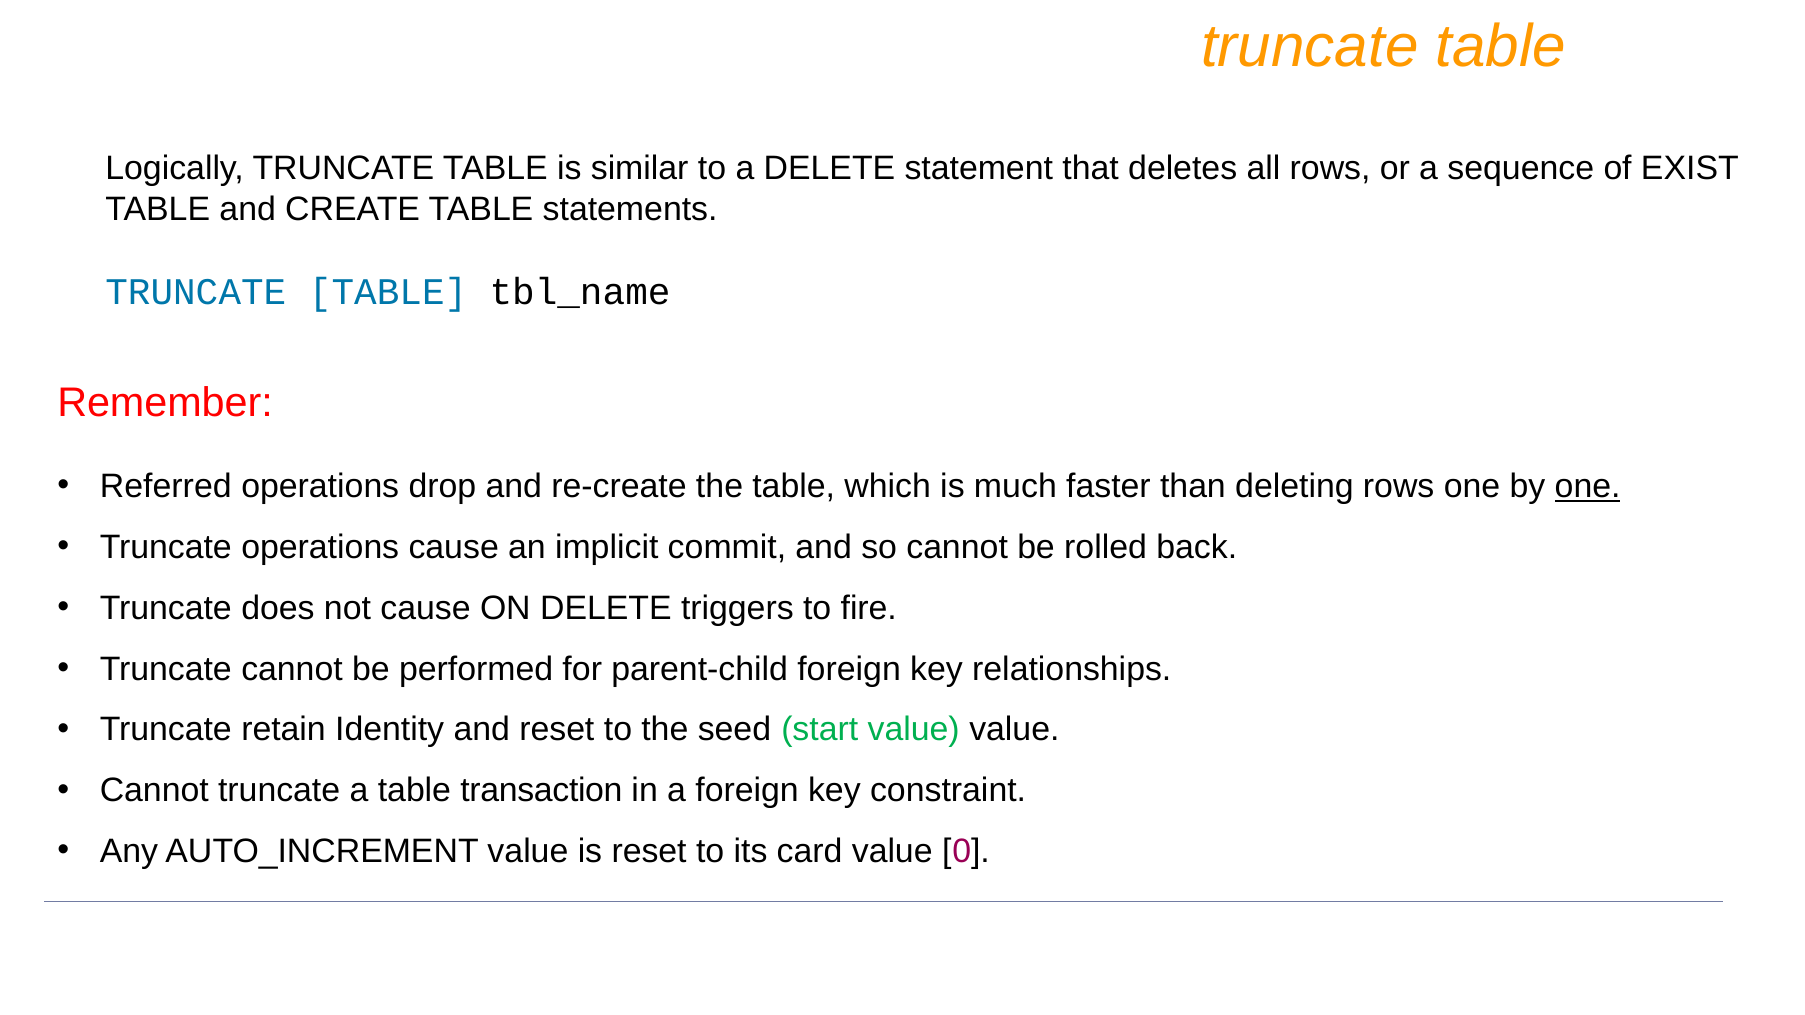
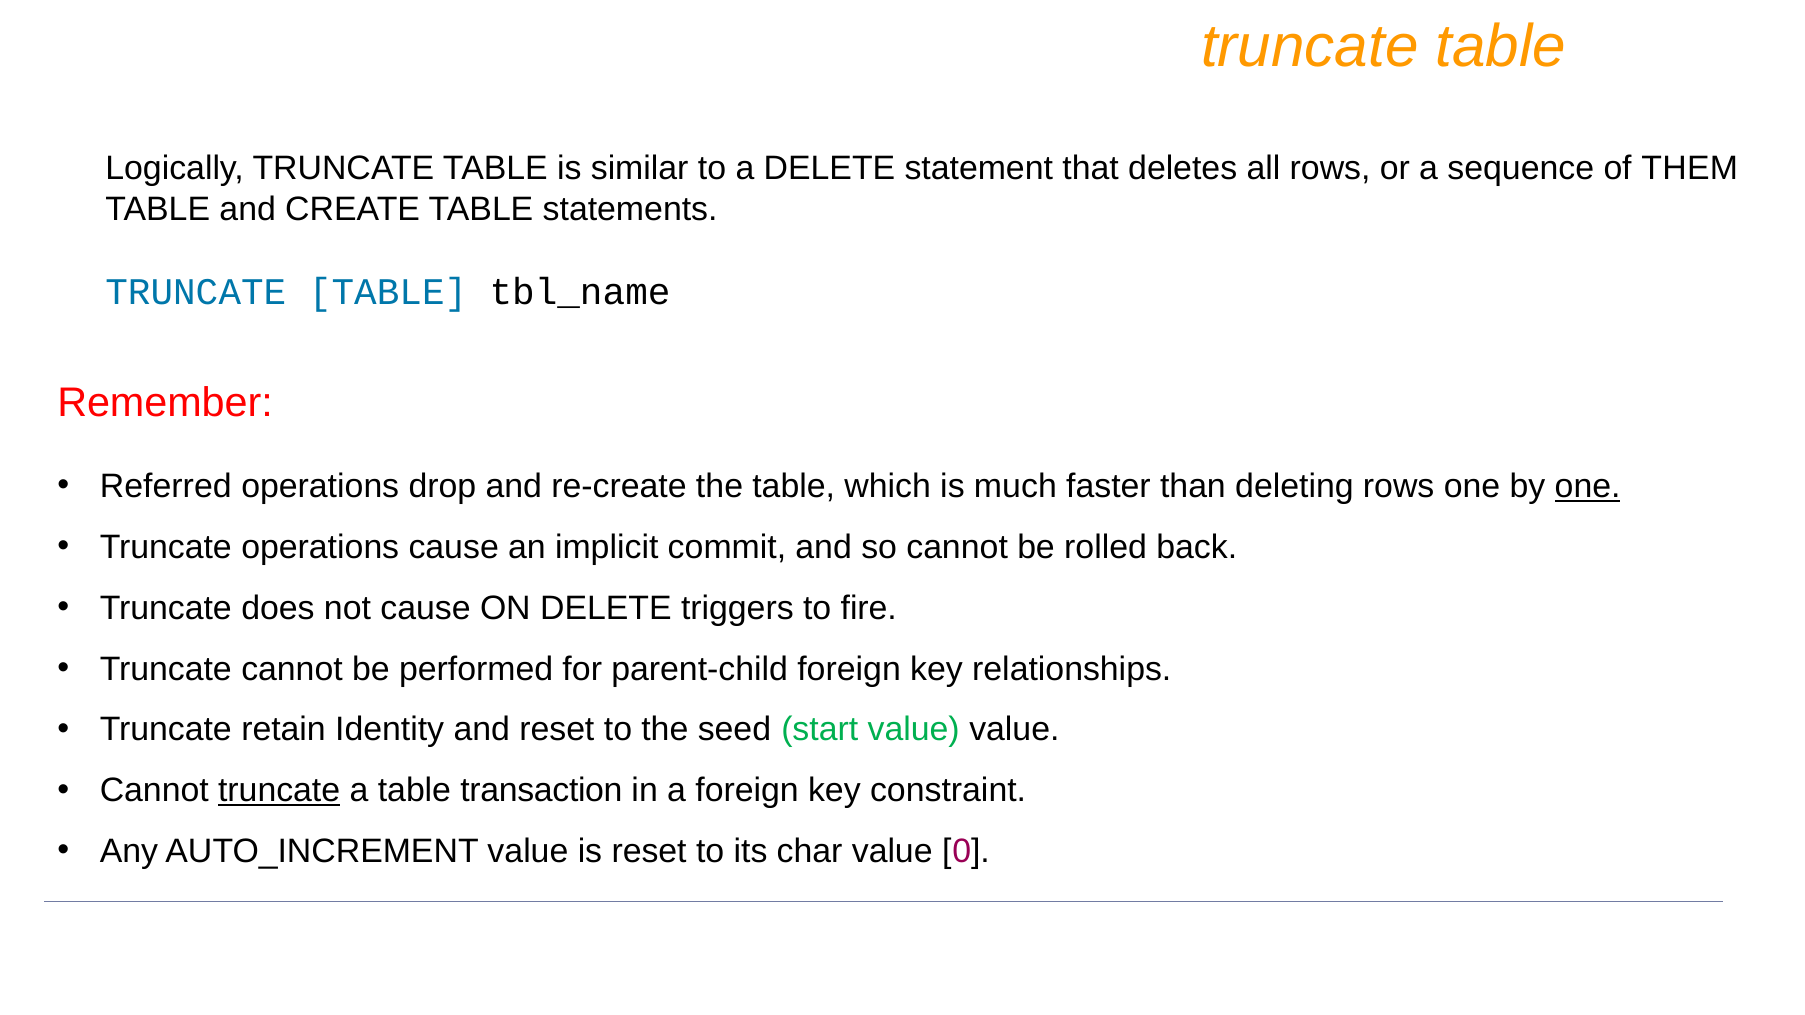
EXIST: EXIST -> THEM (1690, 169)
truncate underline: none -> present (279, 791)
card: card -> char (810, 852)
